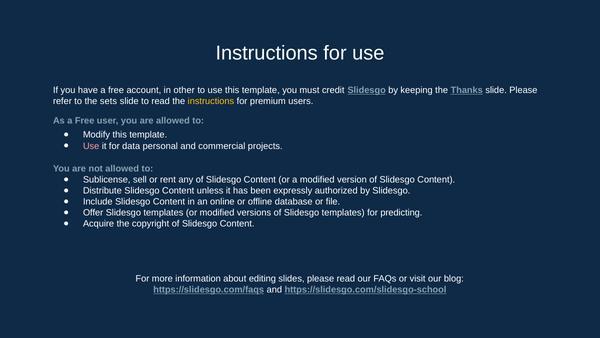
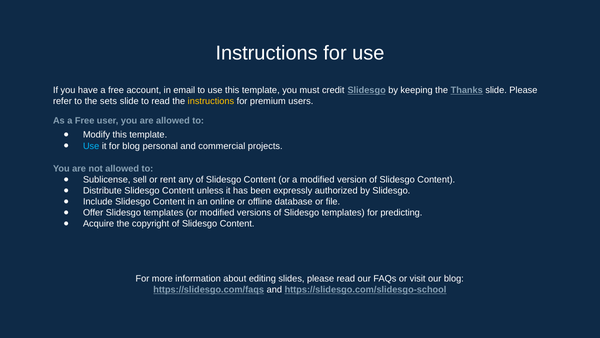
other: other -> email (184, 90)
Use colour: pink -> light blue (91, 146)
for data: data -> blog (131, 146)
